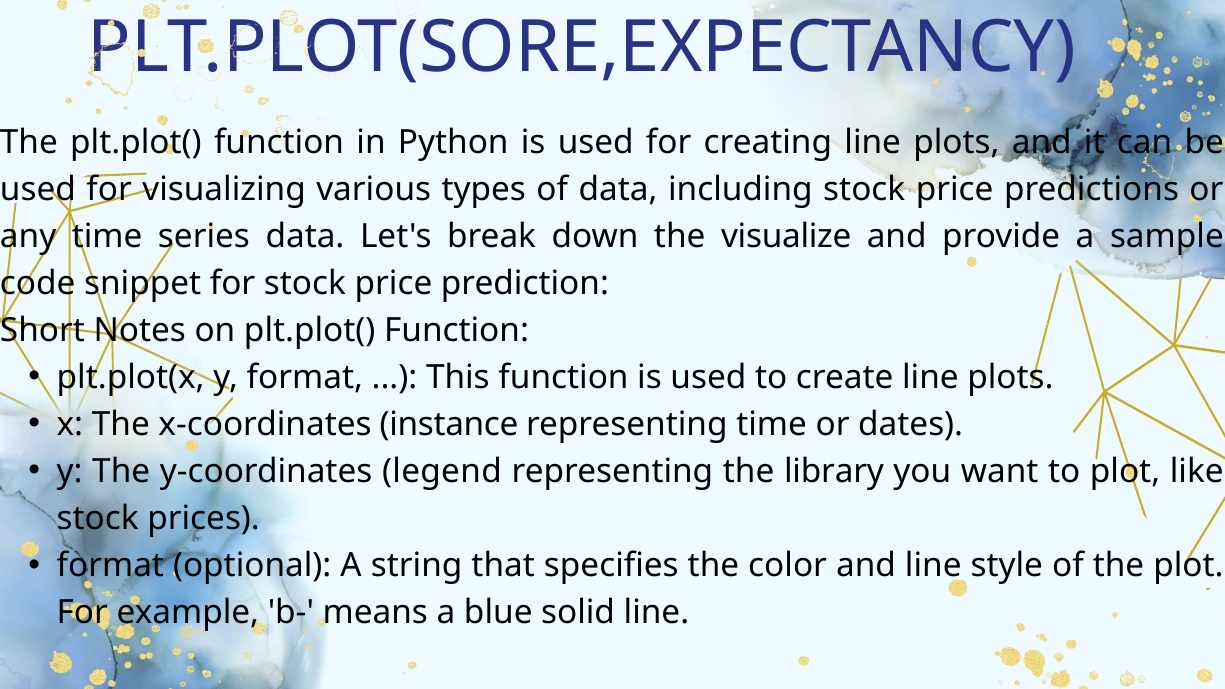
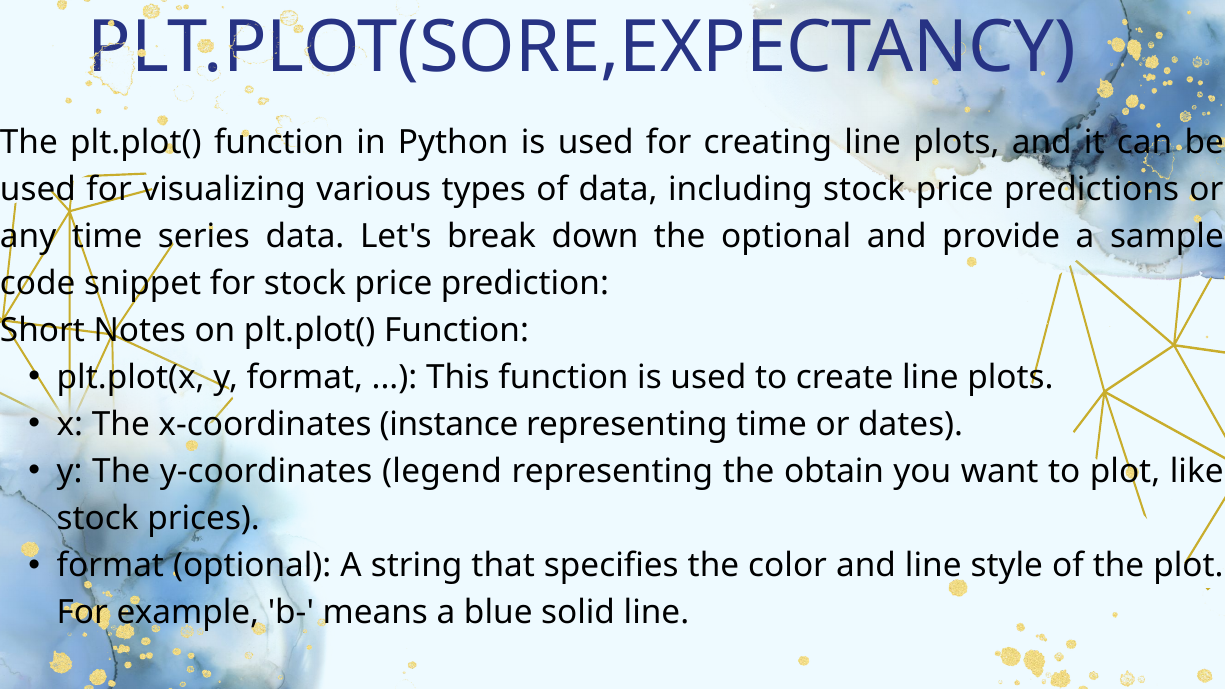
the visualize: visualize -> optional (786, 237)
library: library -> obtain (834, 472)
